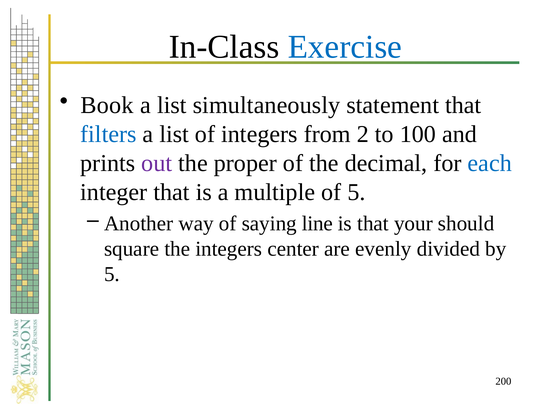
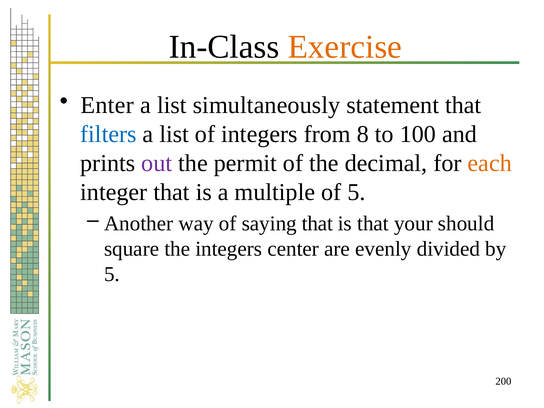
Exercise colour: blue -> orange (345, 47)
Book: Book -> Enter (107, 105)
2: 2 -> 8 (363, 134)
proper: proper -> permit (245, 163)
each colour: blue -> orange (490, 163)
saying line: line -> that (317, 223)
